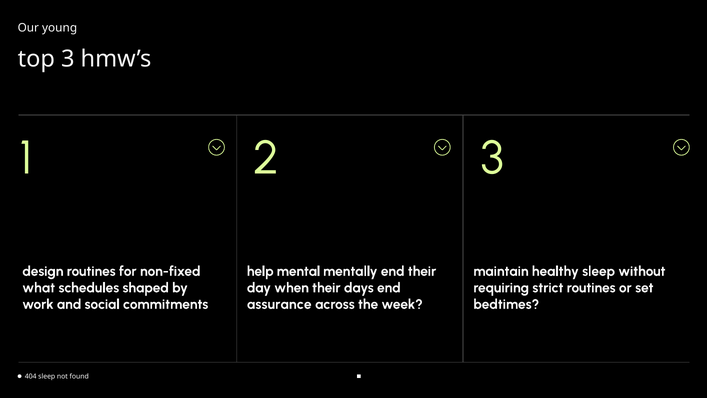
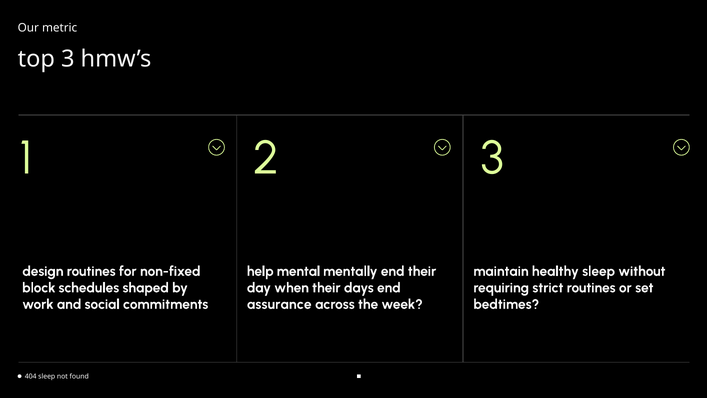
young: young -> metric (60, 28)
what: what -> block (39, 288)
